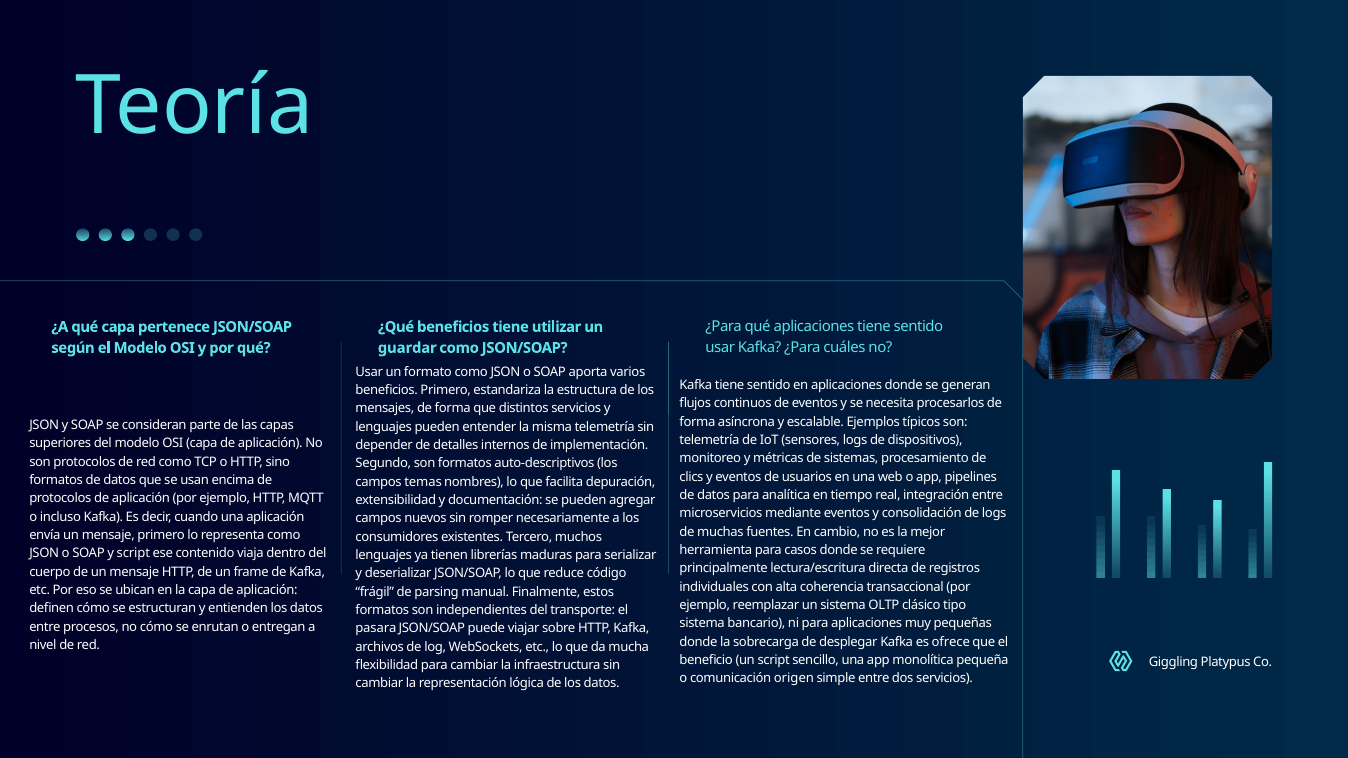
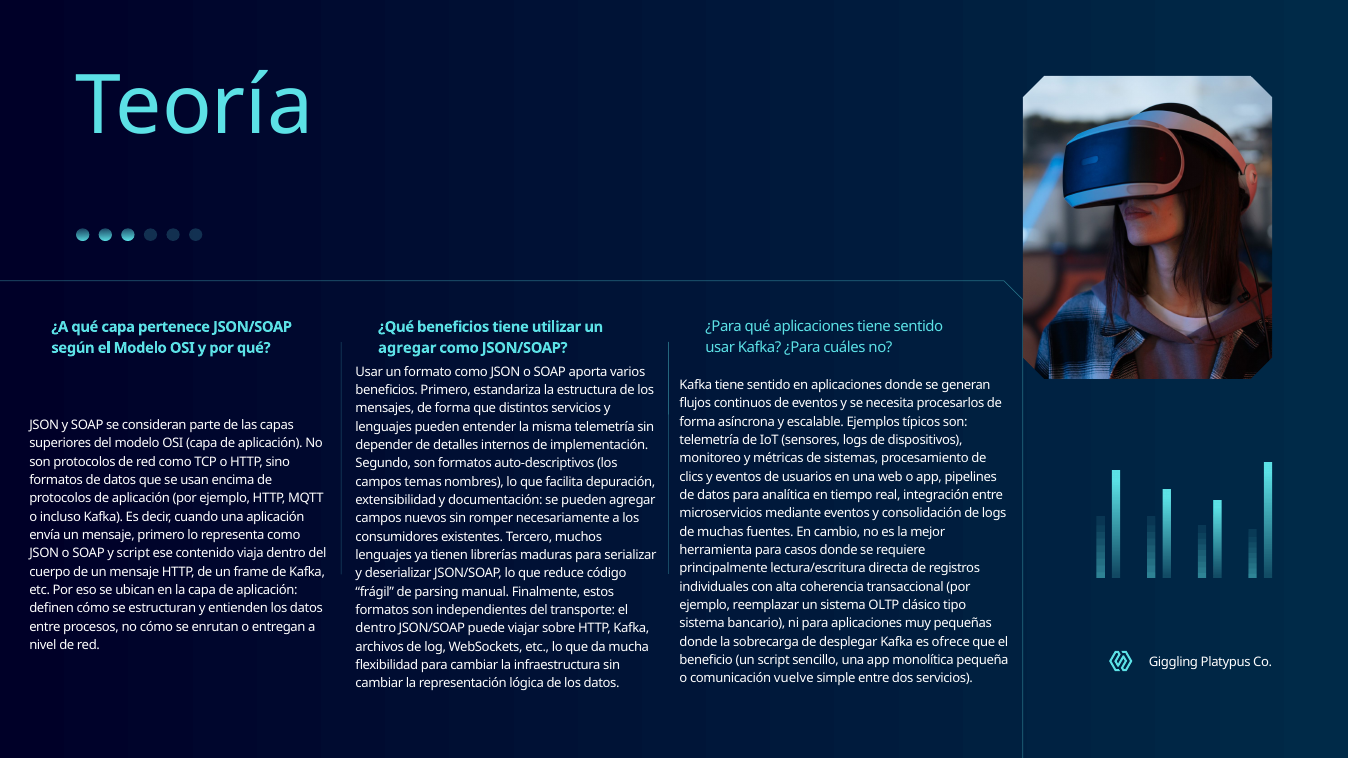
guardar: guardar -> agregar (407, 348)
pasara: pasara -> dentro (376, 629)
origen: origen -> vuelve (794, 679)
